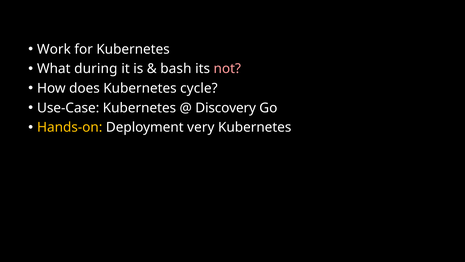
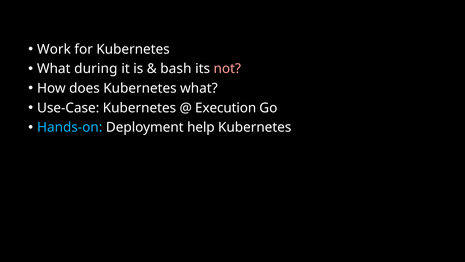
Kubernetes cycle: cycle -> what (199, 88)
Discovery: Discovery -> Execution (226, 108)
Hands-on colour: yellow -> light blue (70, 127)
very: very -> help (201, 127)
